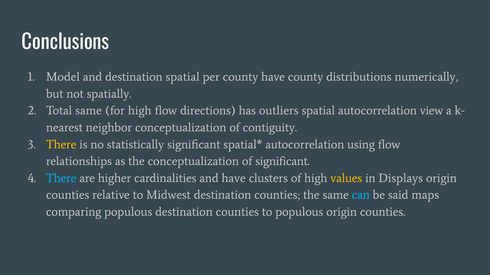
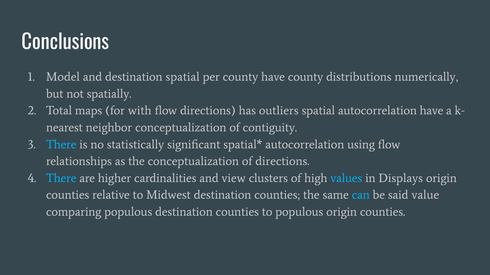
Total same: same -> maps (89, 111)
for high: high -> with (140, 111)
autocorrelation view: view -> have (432, 111)
There colour: yellow -> light blue (61, 145)
of significant: significant -> directions (282, 162)
and have: have -> view (234, 178)
values colour: yellow -> light blue (346, 178)
maps: maps -> value (425, 195)
